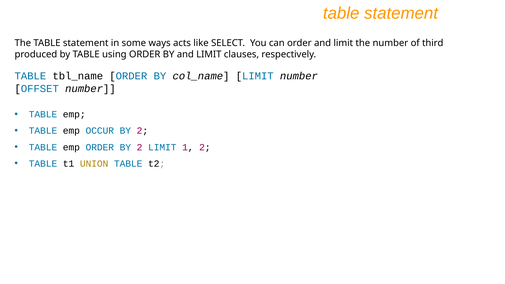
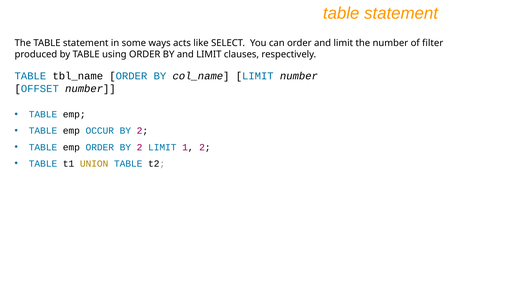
third: third -> filter (433, 43)
